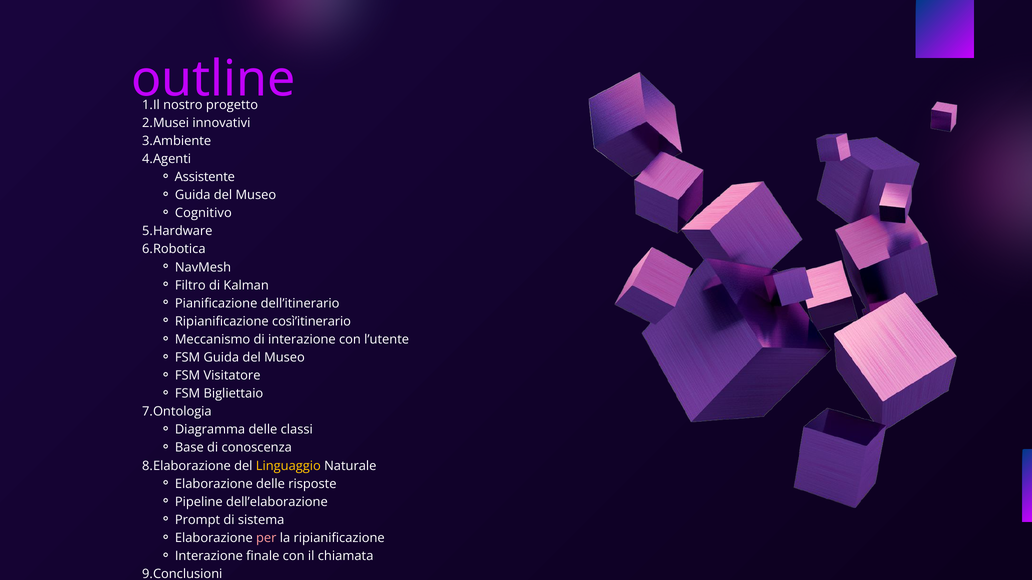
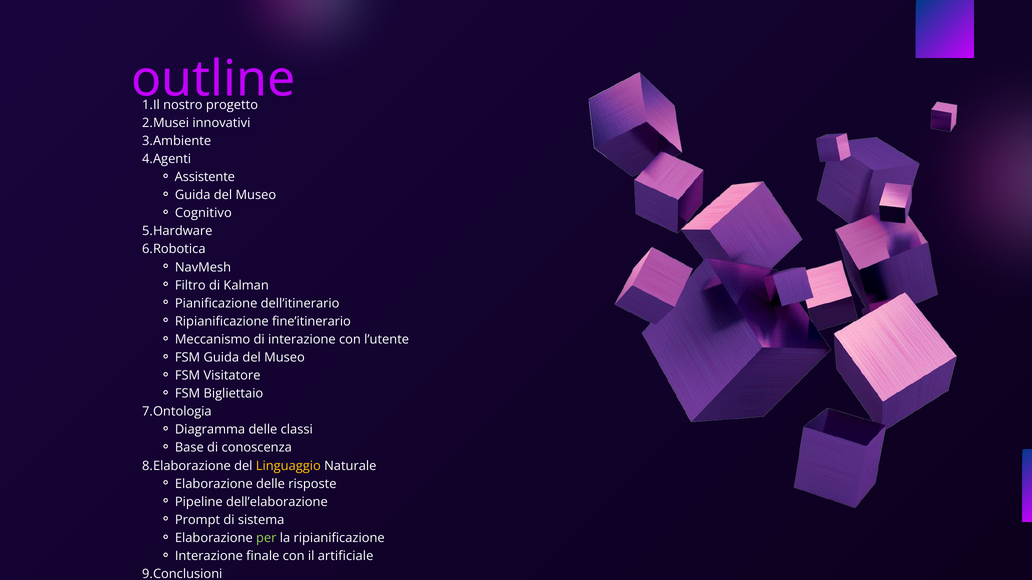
così’itinerario: così’itinerario -> fine’itinerario (311, 322)
per colour: pink -> light green (266, 538)
chiamata: chiamata -> artificiale (346, 556)
